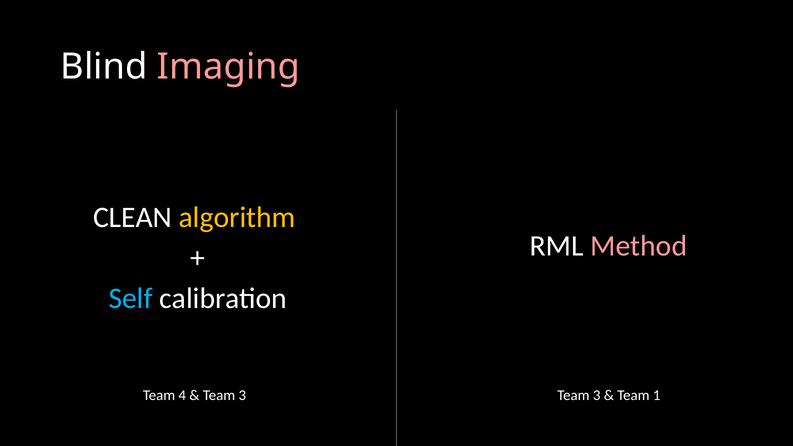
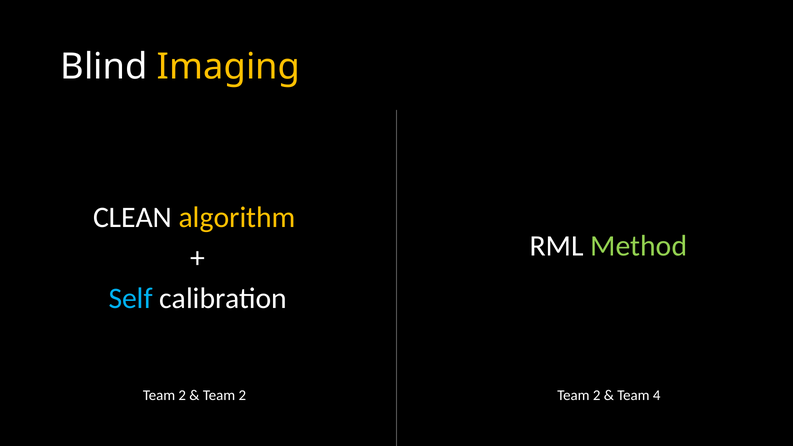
Imaging colour: pink -> yellow (229, 67)
Method colour: pink -> light green (639, 246)
4: 4 -> 2 (182, 396)
3: 3 -> 2 (242, 396)
3: 3 -> 2 (597, 396)
1: 1 -> 4 (657, 396)
